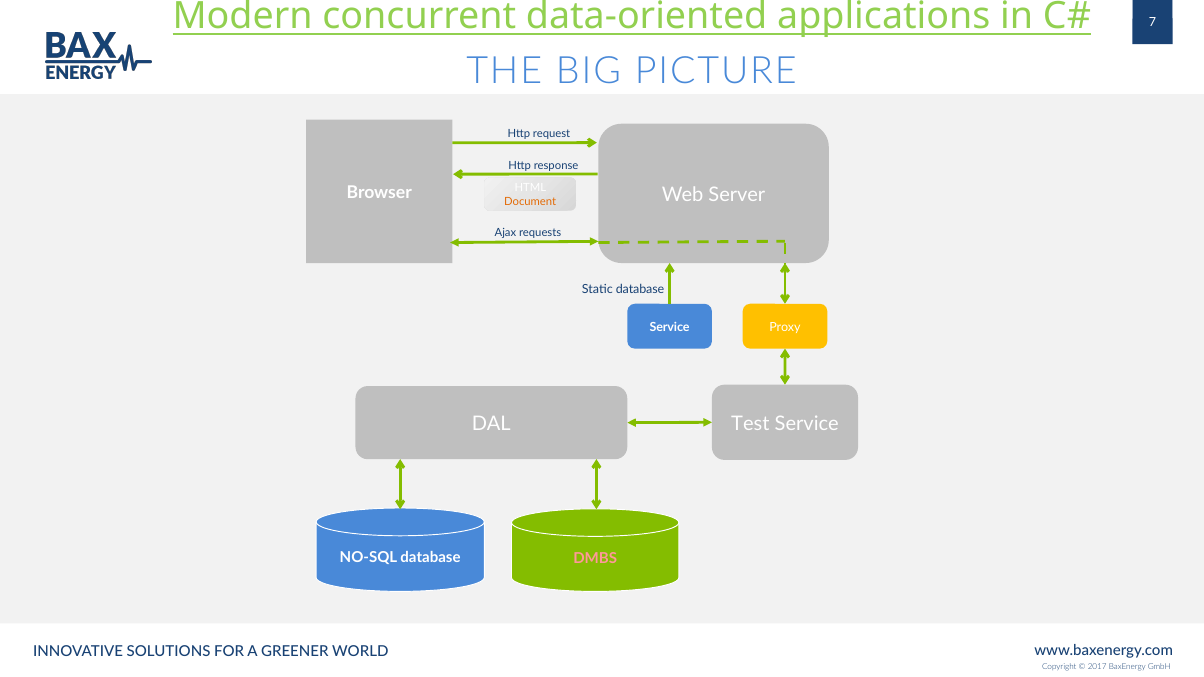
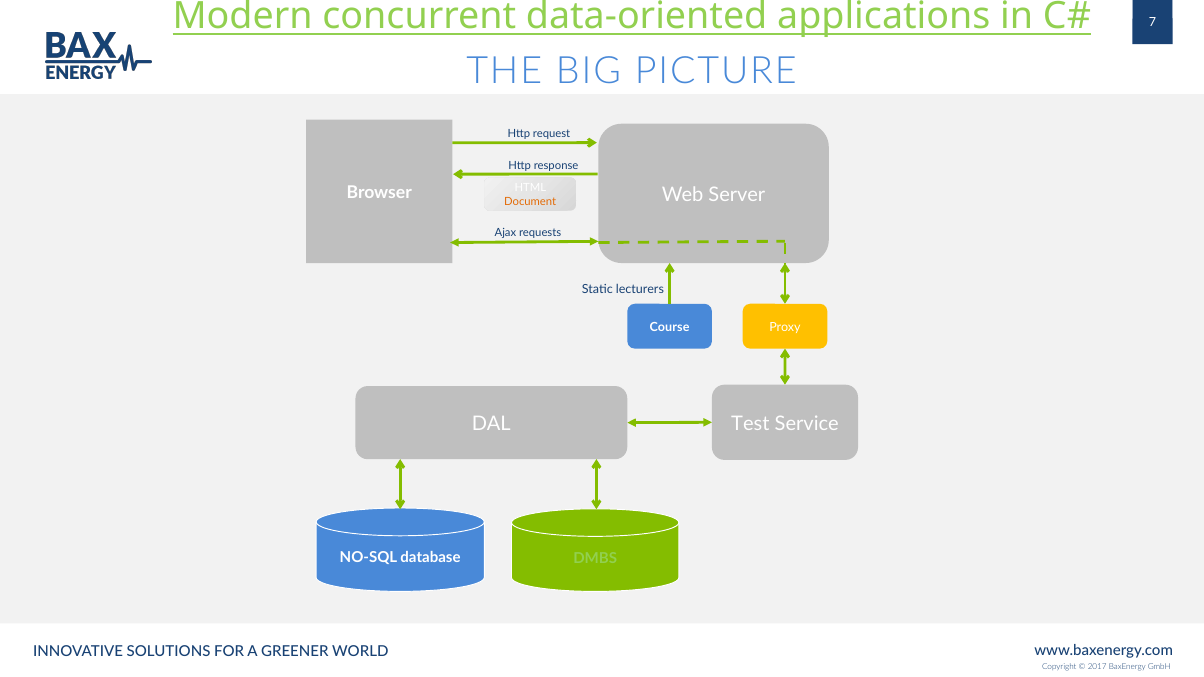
Static database: database -> lecturers (640, 290)
Service: Service -> Course (670, 327)
DMBS colour: pink -> light green (595, 558)
